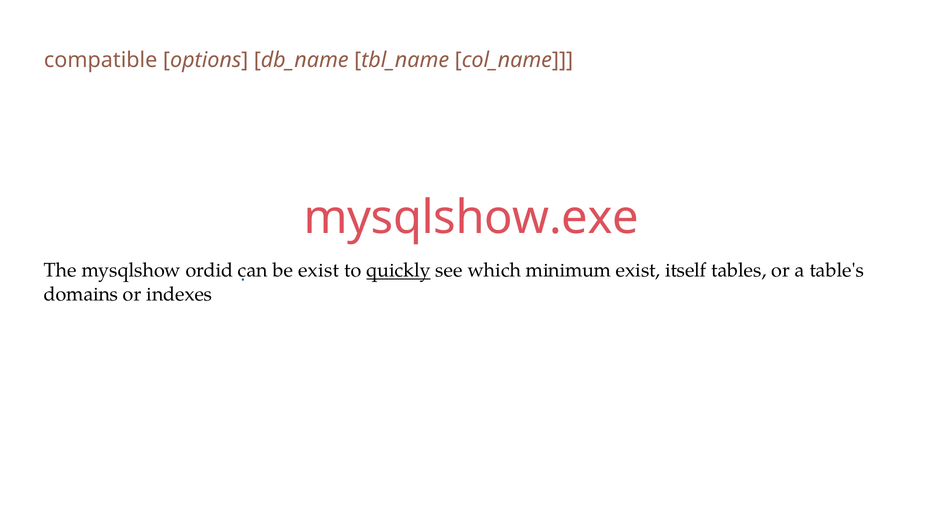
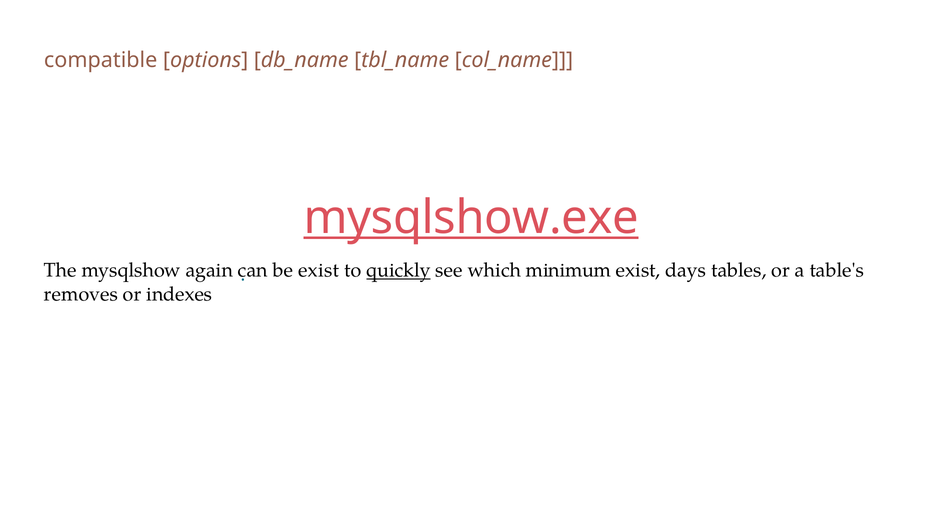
mysqlshow.exe underline: none -> present (471, 218)
ordid: ordid -> again (209, 270)
itself: itself -> days (686, 270)
domains: domains -> removes (81, 294)
